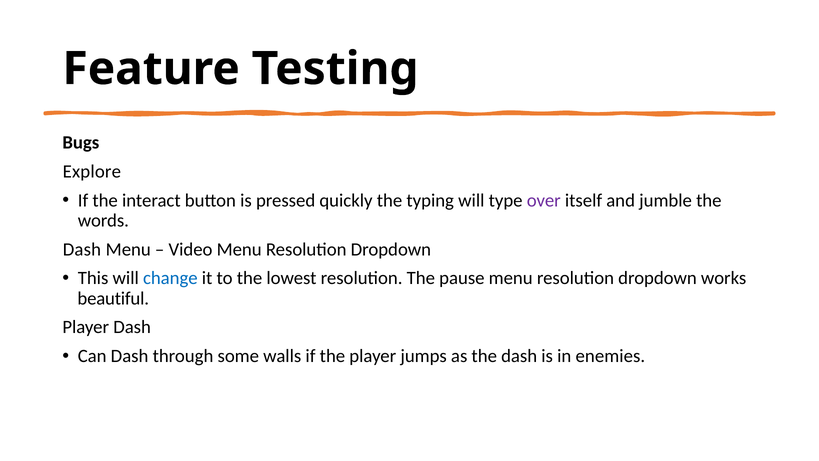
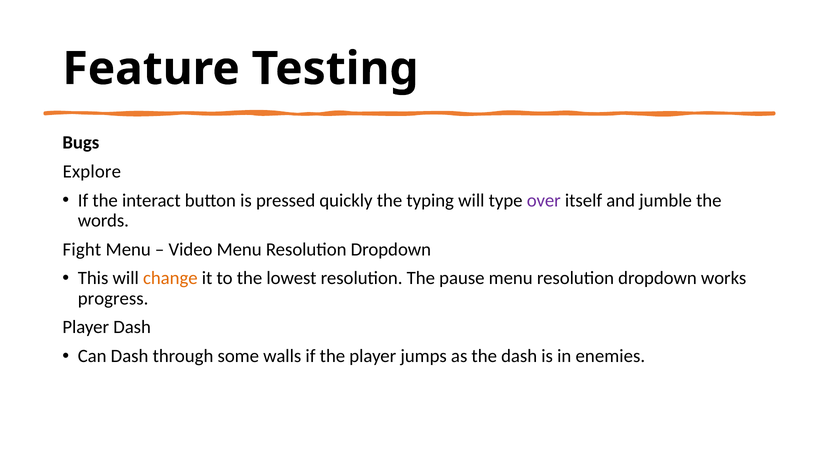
Dash: Dash -> Fight (82, 249)
change colour: blue -> orange (170, 278)
beautiful: beautiful -> progress (113, 298)
